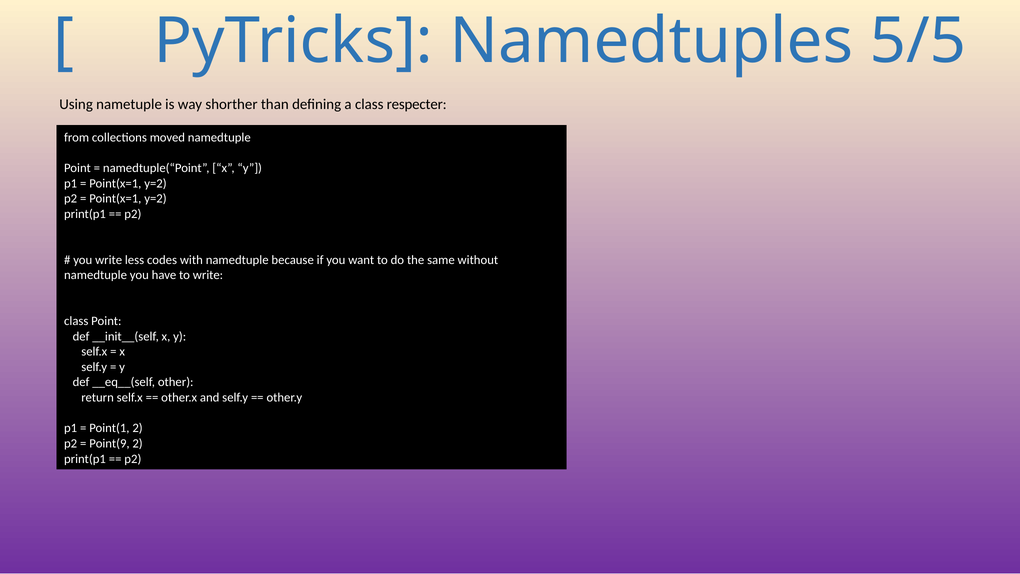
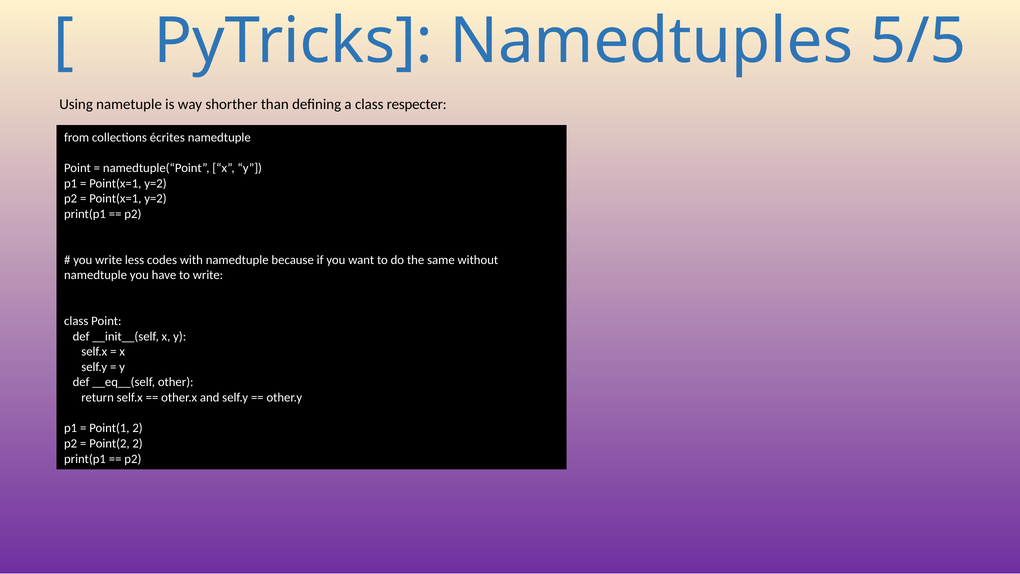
moved: moved -> écrites (167, 137)
Point(9: Point(9 -> Point(2 (109, 443)
